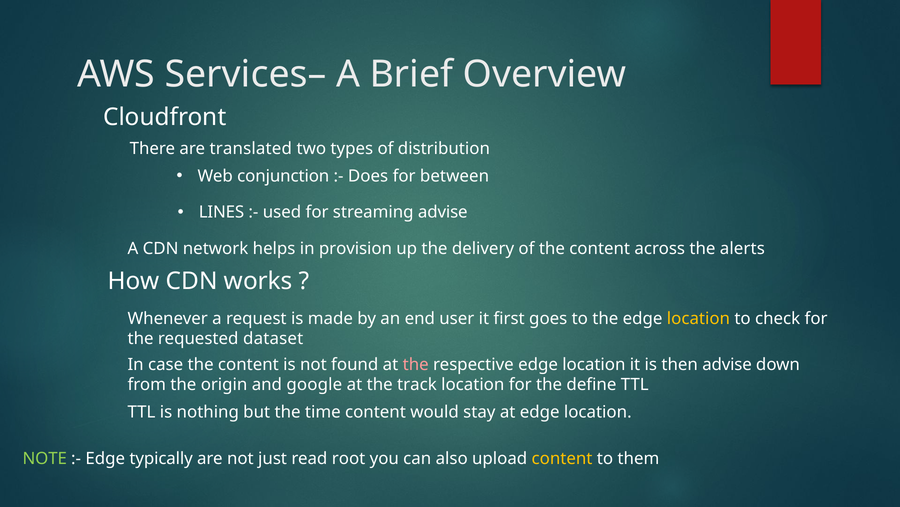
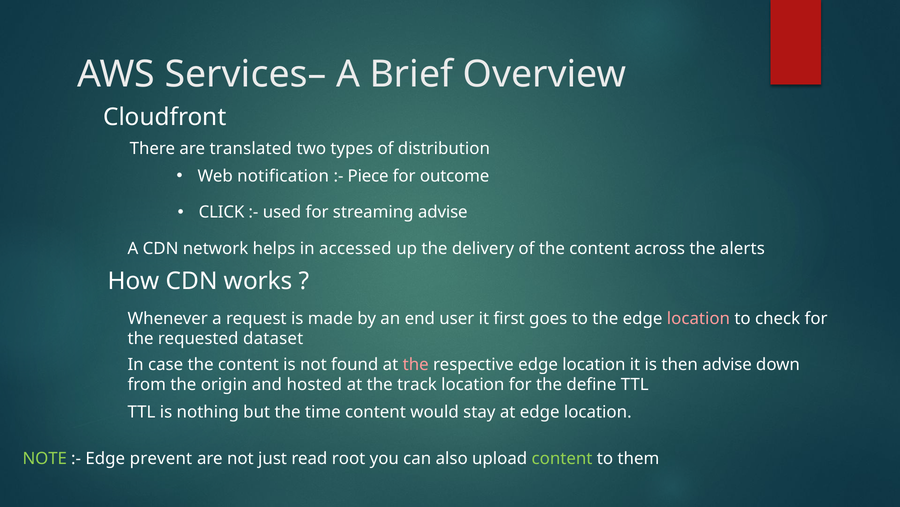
conjunction: conjunction -> notification (283, 176)
Does: Does -> Piece (368, 176)
between: between -> outcome (455, 176)
LINES: LINES -> CLICK (221, 212)
provision: provision -> accessed (355, 248)
location colour: yellow -> pink (698, 318)
google: google -> hosted (314, 384)
typically: typically -> prevent (161, 458)
content colour: yellow -> light green (562, 458)
